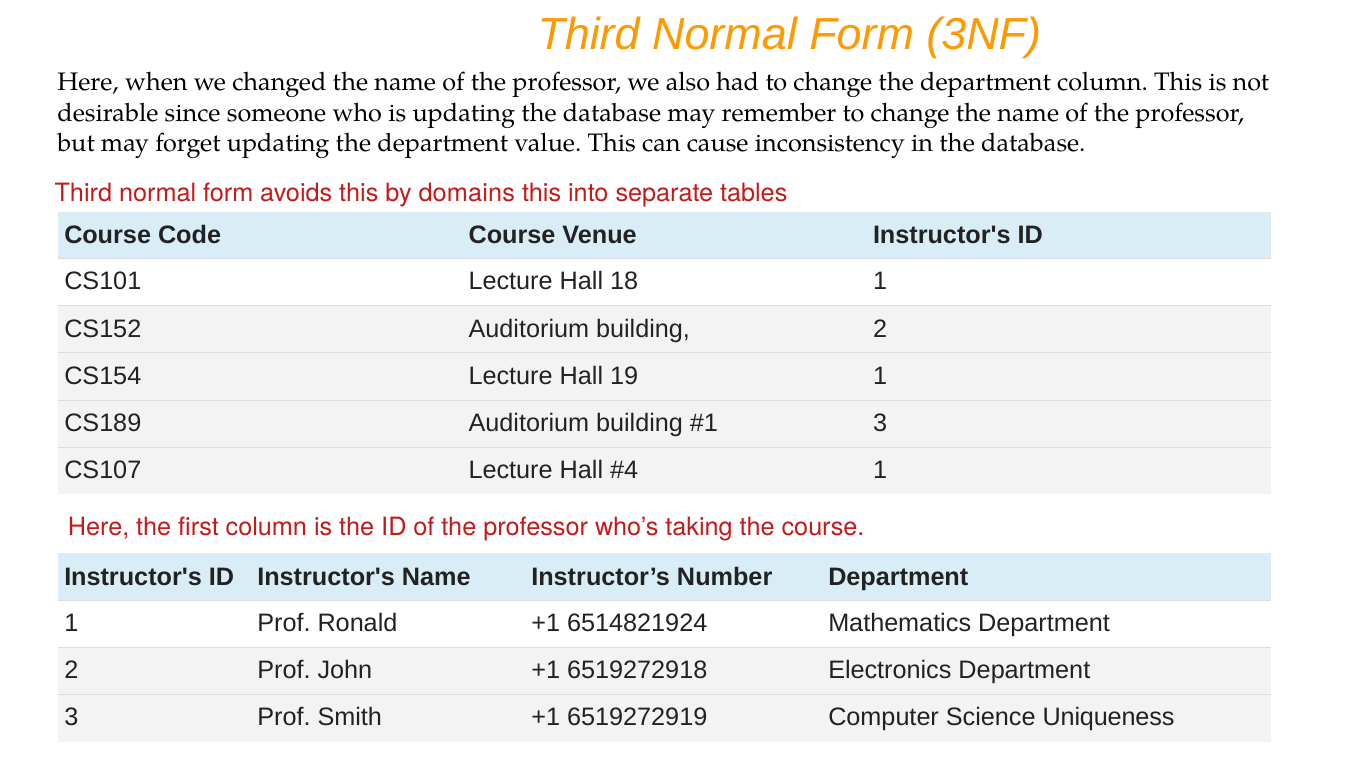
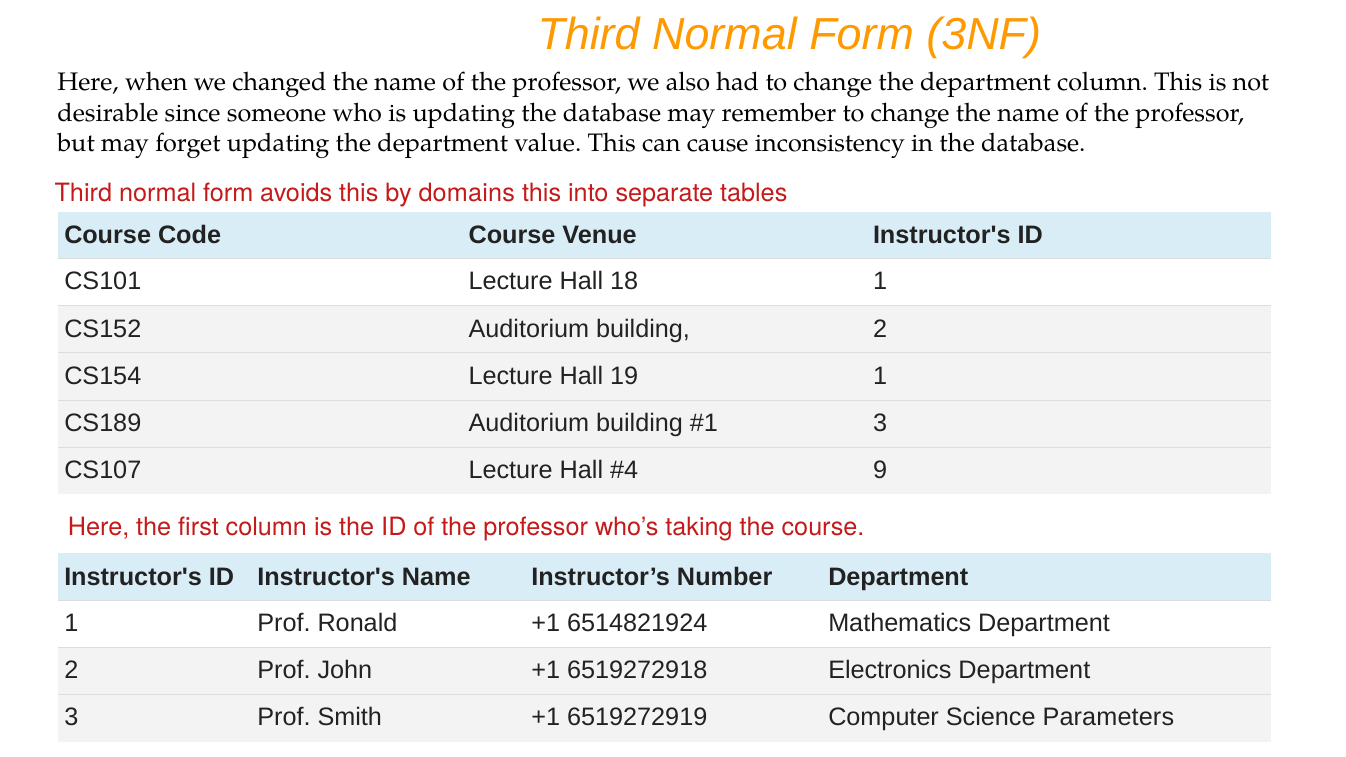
1: 1 -> 9 (880, 470)
Uniqueness: Uniqueness -> Parameters (1108, 718)
